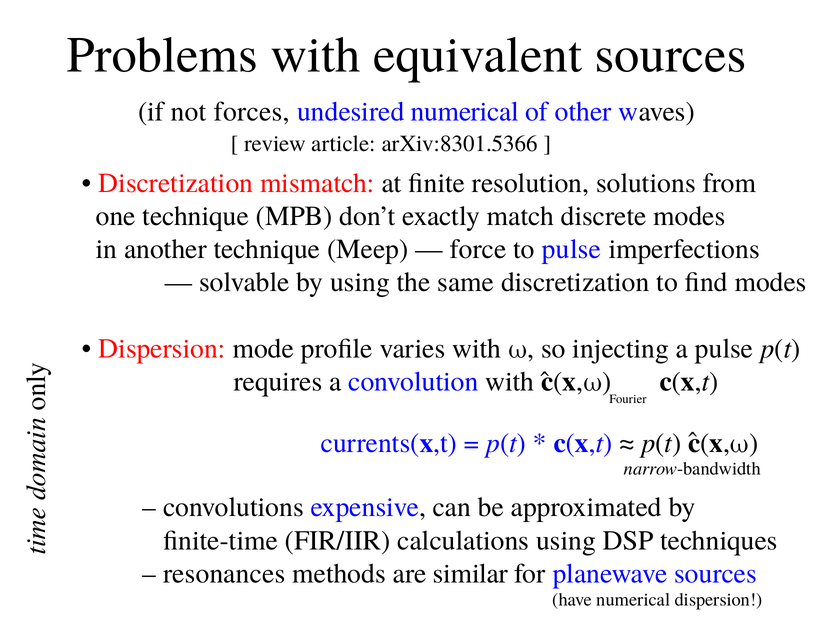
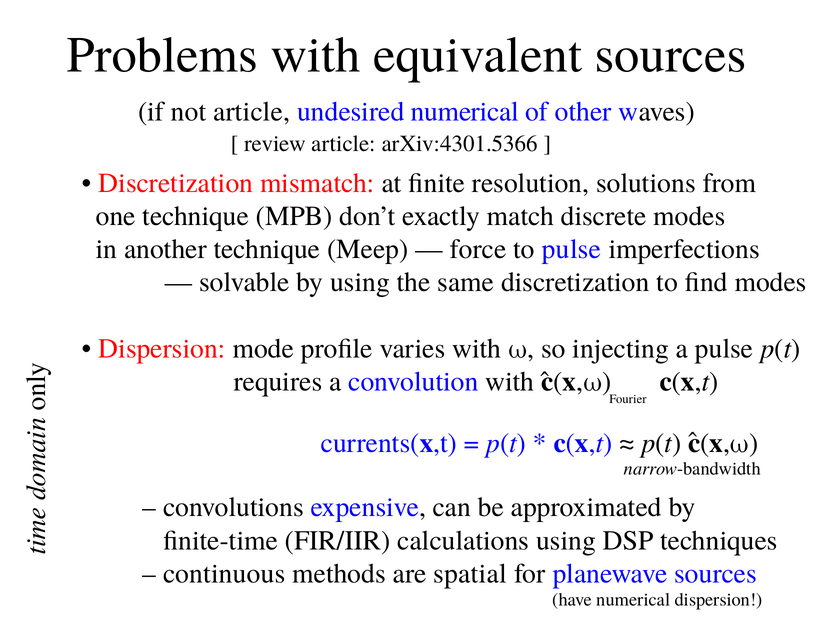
not forces: forces -> article (252, 112)
arXiv:8301.5366: arXiv:8301.5366 -> arXiv:4301.5366 (460, 144)
resonances: resonances -> continuous (224, 574)
similar: similar -> spatial (470, 574)
